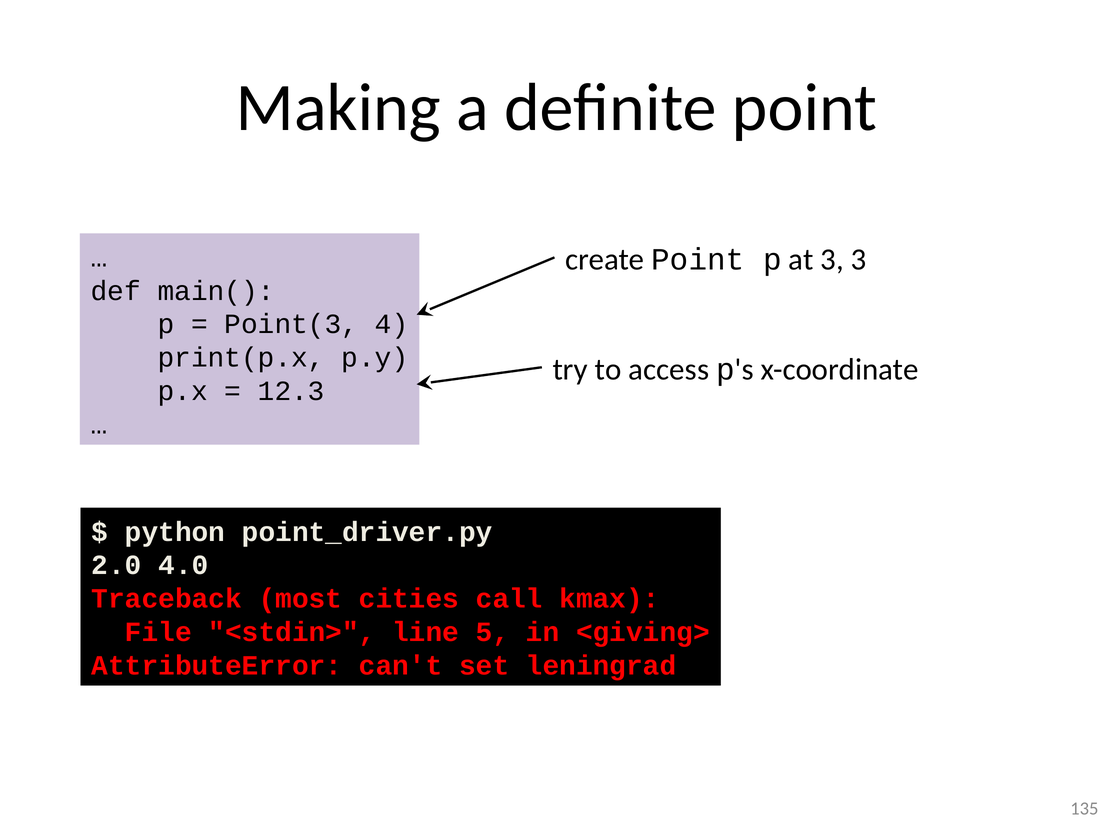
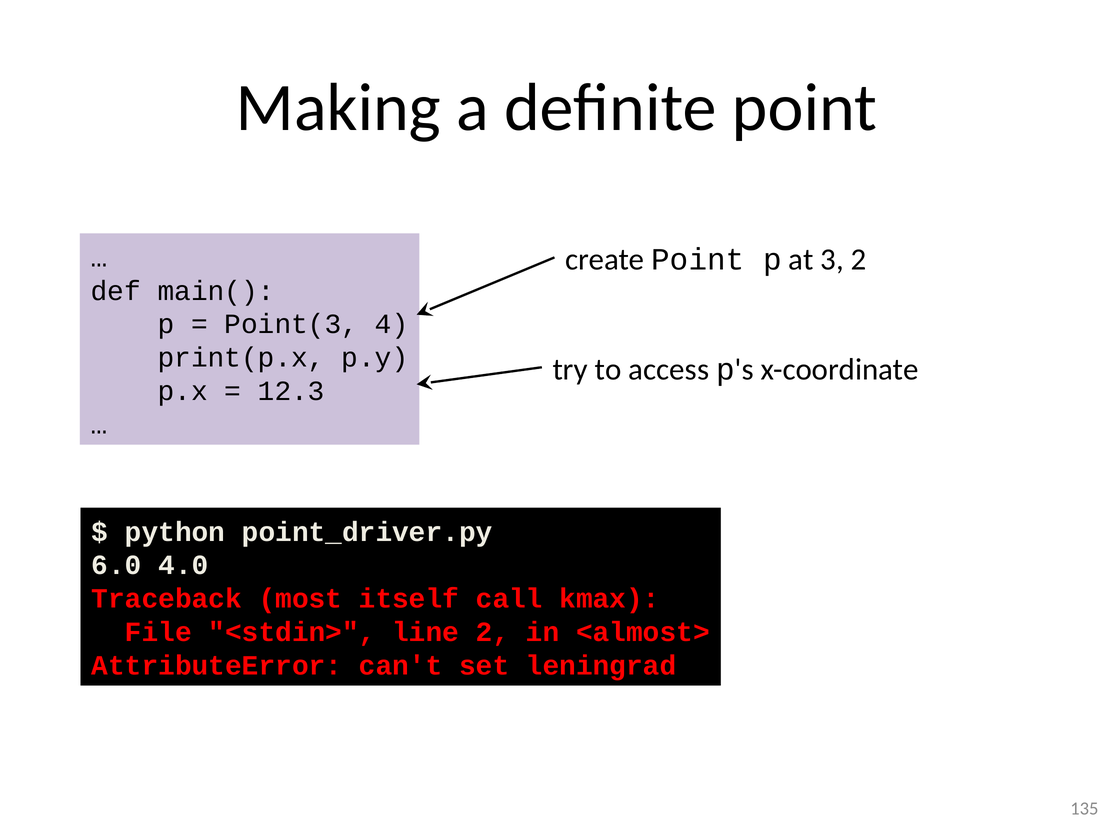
3 3: 3 -> 2 (859, 260)
2.0: 2.0 -> 6.0 (117, 566)
cities: cities -> itself (409, 599)
line 5: 5 -> 2 (493, 632)
<giving>: <giving> -> <almost> (643, 632)
